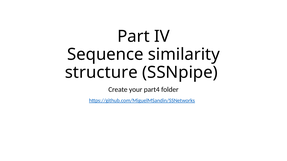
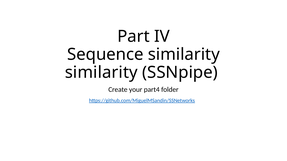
structure: structure -> similarity (101, 73)
